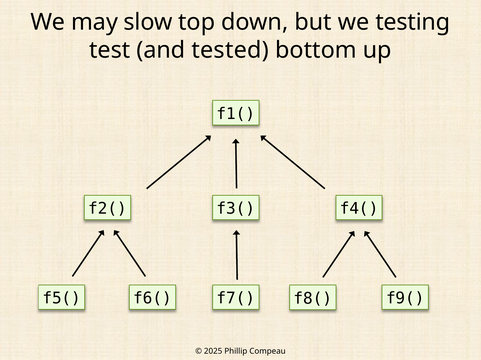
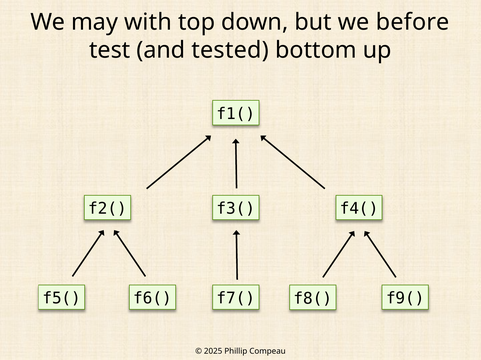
slow: slow -> with (148, 22)
testing: testing -> before (413, 22)
